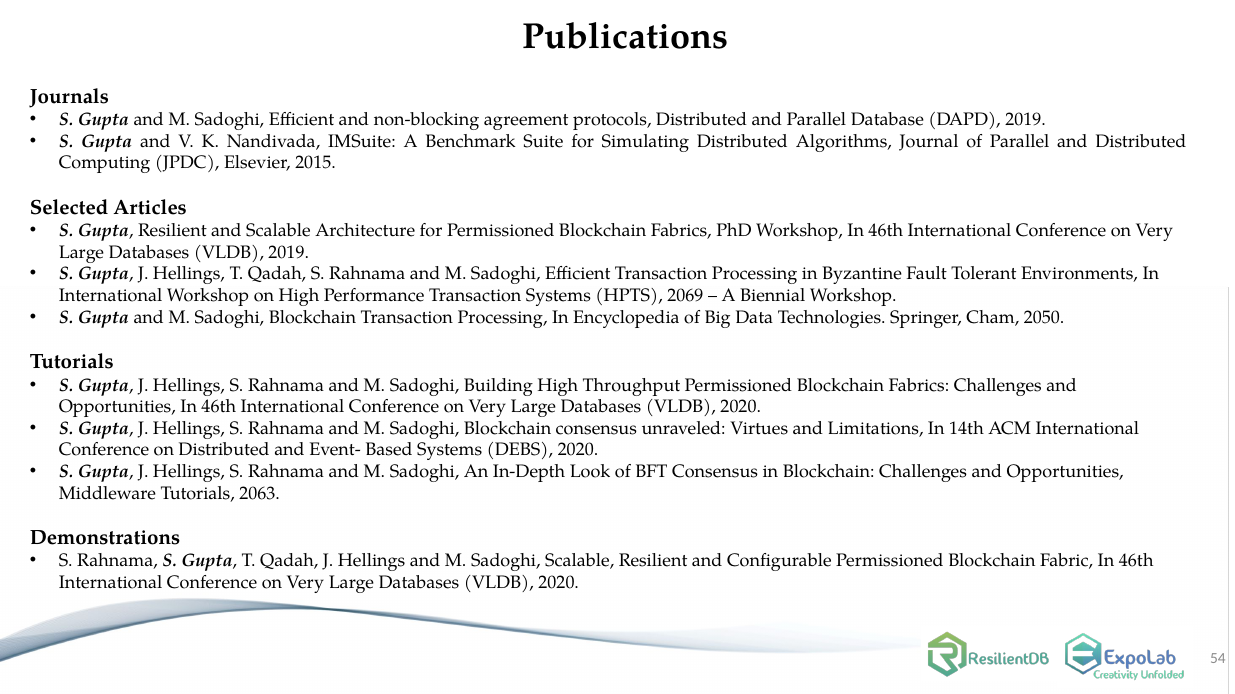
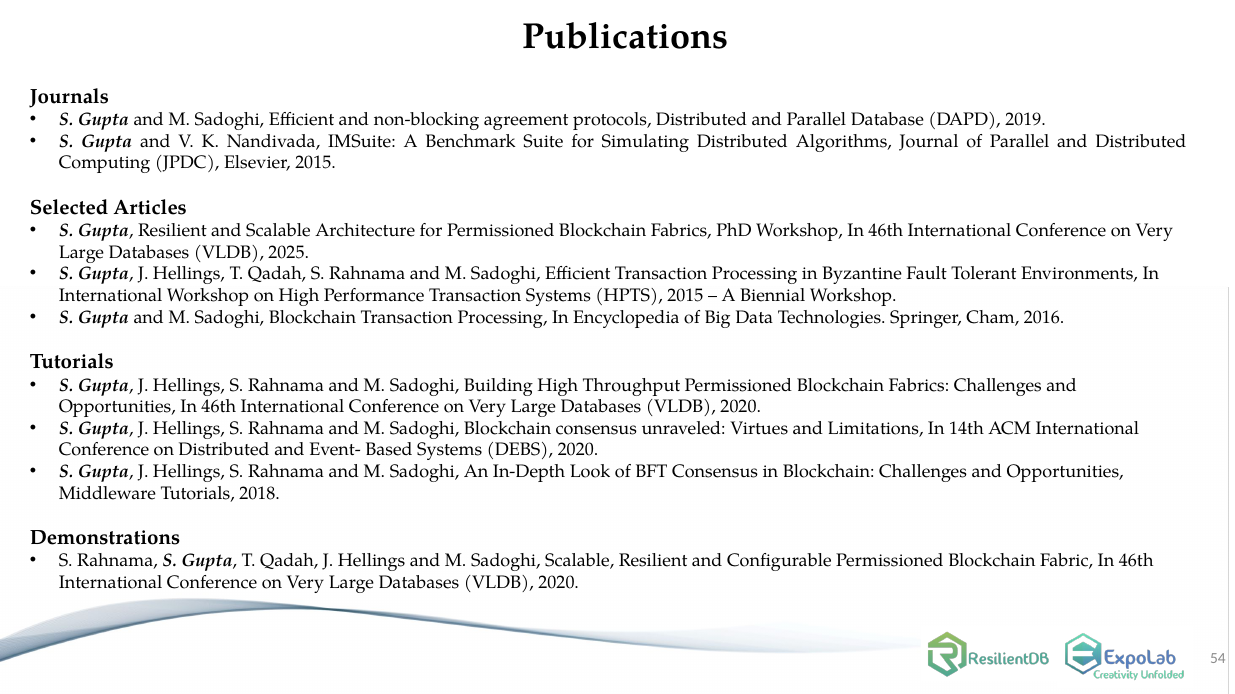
VLDB 2019: 2019 -> 2025 (289, 253)
HPTS 2069: 2069 -> 2015 (685, 296)
2050: 2050 -> 2016 (1044, 318)
2063: 2063 -> 2018 (260, 494)
